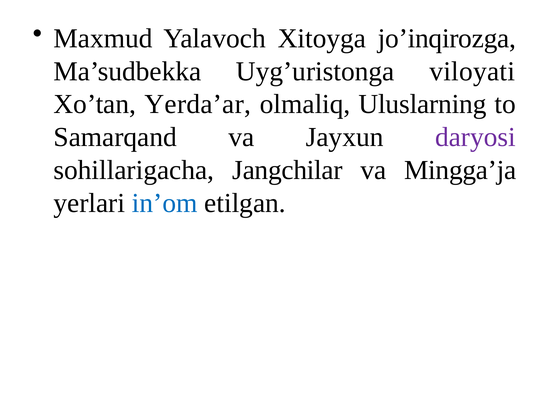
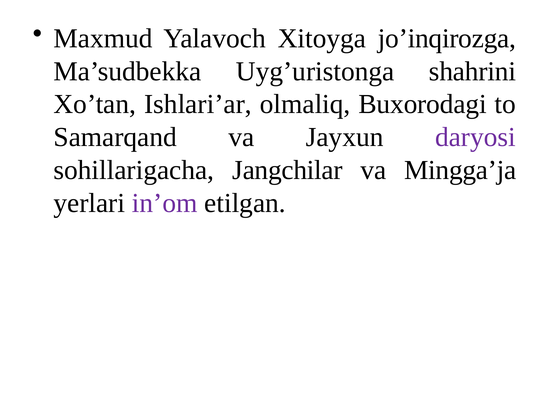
viloyati: viloyati -> shahrini (472, 71)
Yerda’ar: Yerda’ar -> Ishlari’ar (198, 104)
Uluslarning: Uluslarning -> Buxorodagi (423, 104)
in’om colour: blue -> purple (165, 203)
